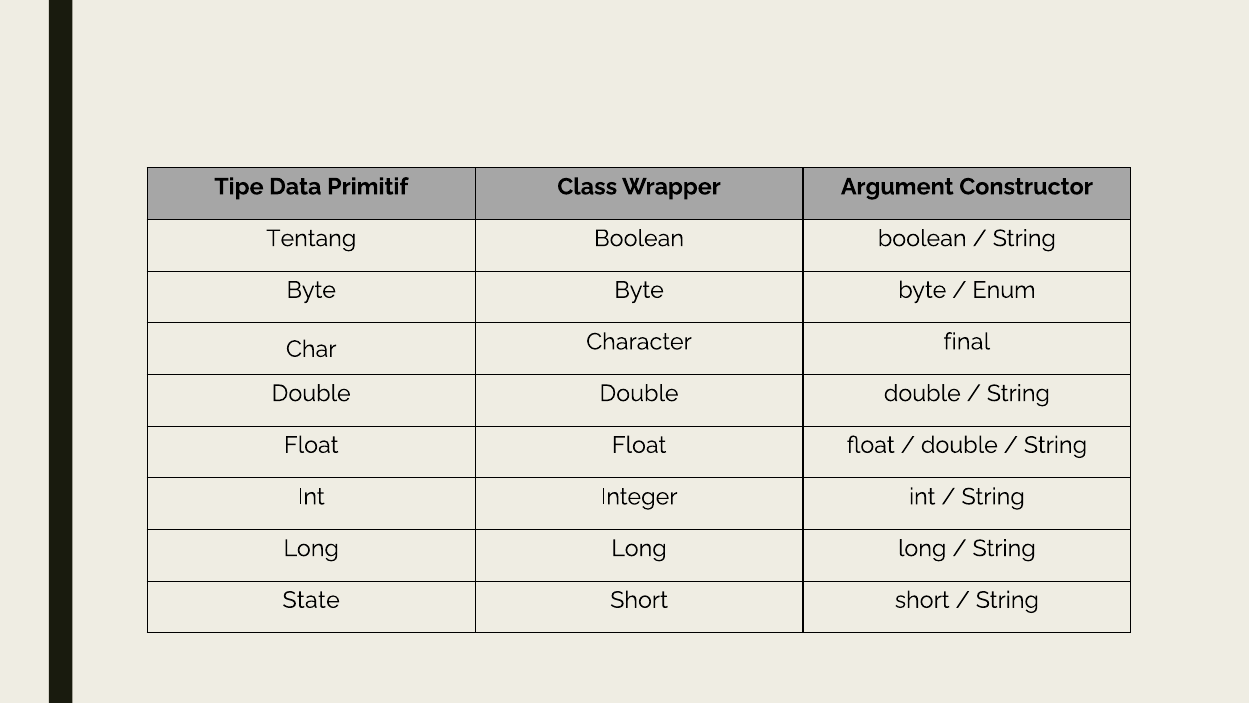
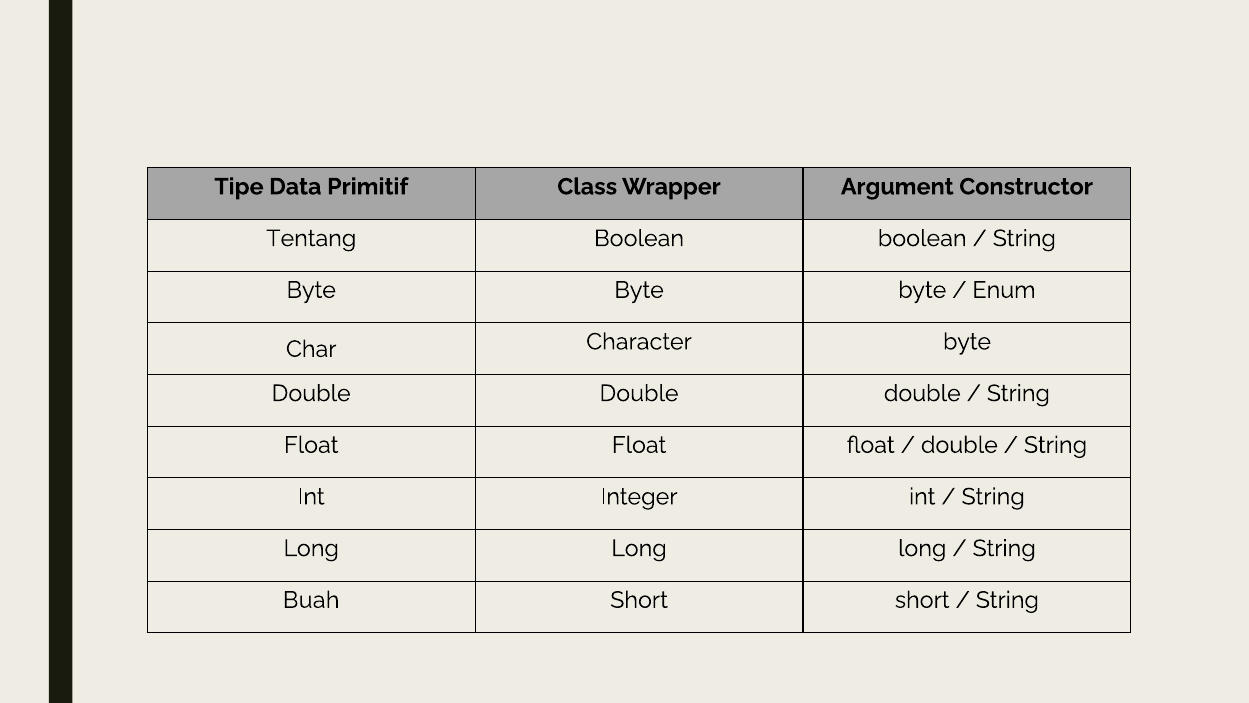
Character final: final -> byte (967, 342)
State: State -> Buah (311, 600)
